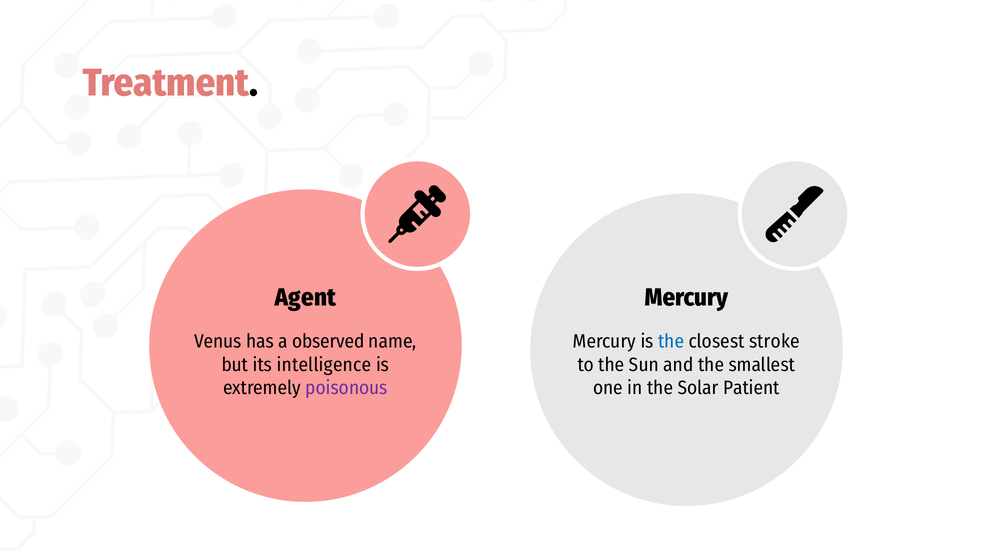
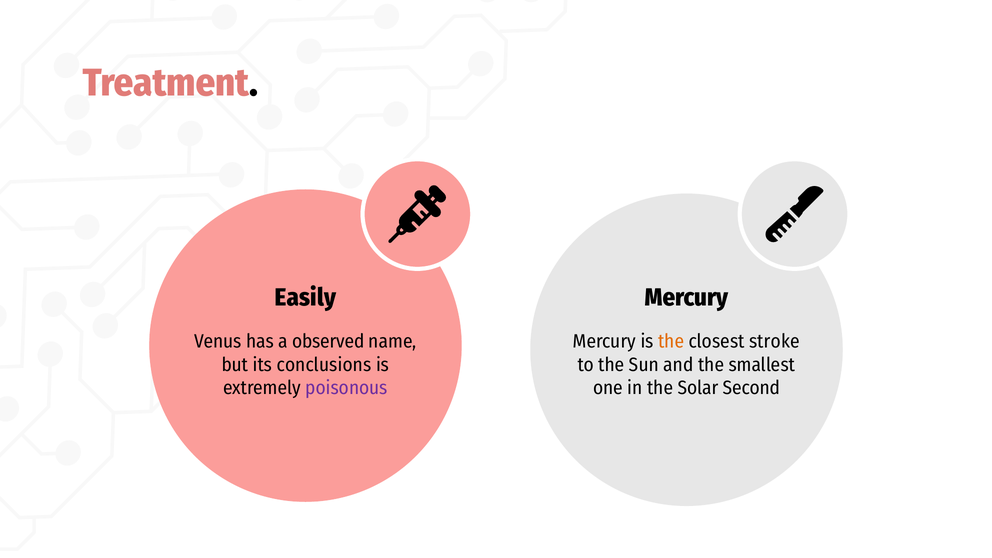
Agent: Agent -> Easily (305, 298)
the colour: blue -> orange (671, 342)
intelligence: intelligence -> conclusions (324, 365)
Patient: Patient -> Second (751, 388)
